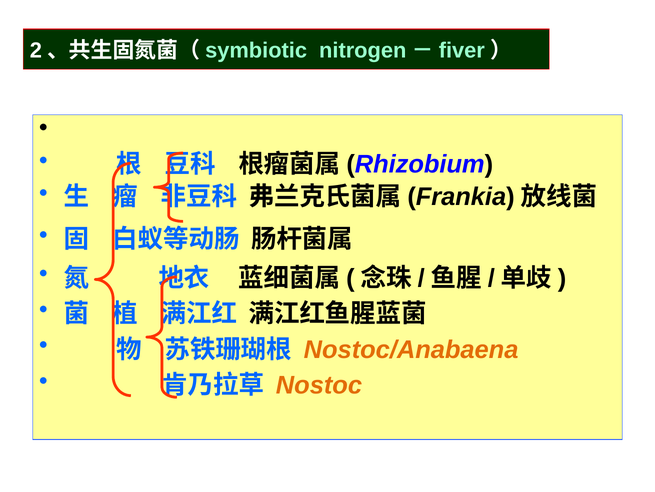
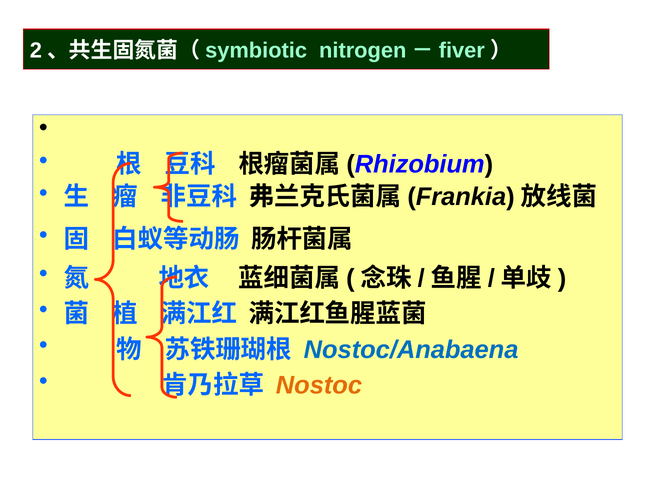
Nostoc/Anabaena colour: orange -> blue (411, 349)
